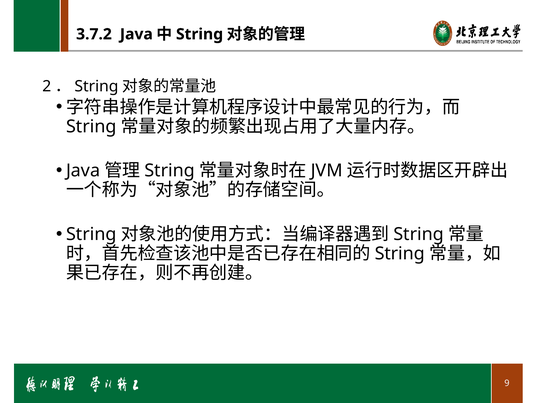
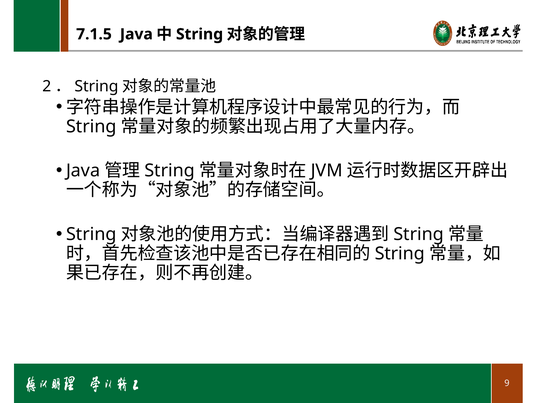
3.7.2: 3.7.2 -> 7.1.5 (94, 34)
